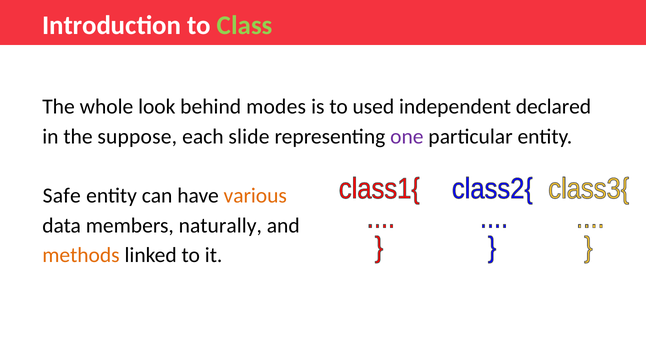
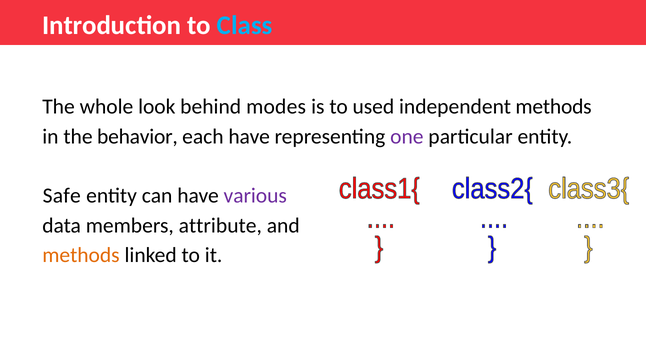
Class colour: light green -> light blue (245, 25)
independent declared: declared -> methods (554, 107)
suppose: suppose -> behavior (137, 137)
each slide: slide -> have (249, 137)
various colour: orange -> purple (255, 196)
naturally: naturally -> attribute (220, 226)
